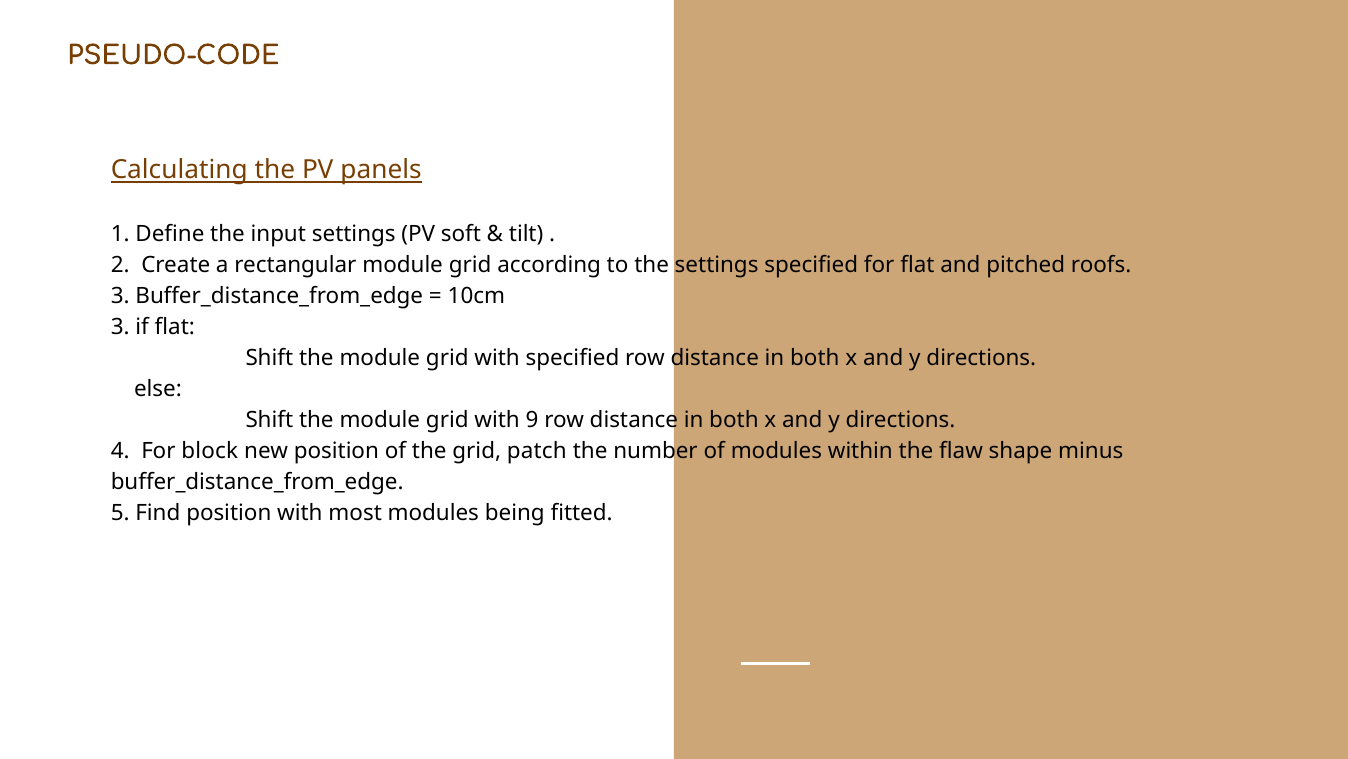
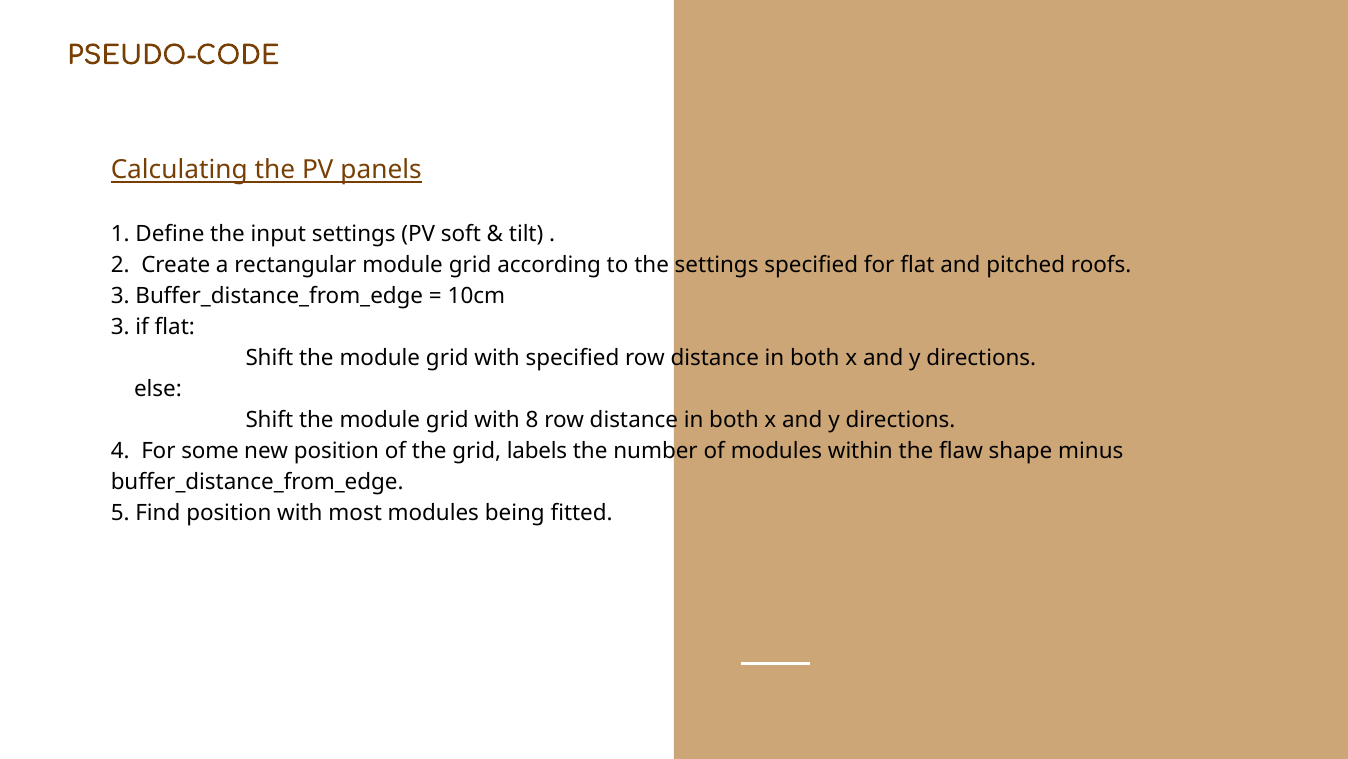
9: 9 -> 8 (532, 420)
block: block -> some (210, 451)
patch: patch -> labels (537, 451)
